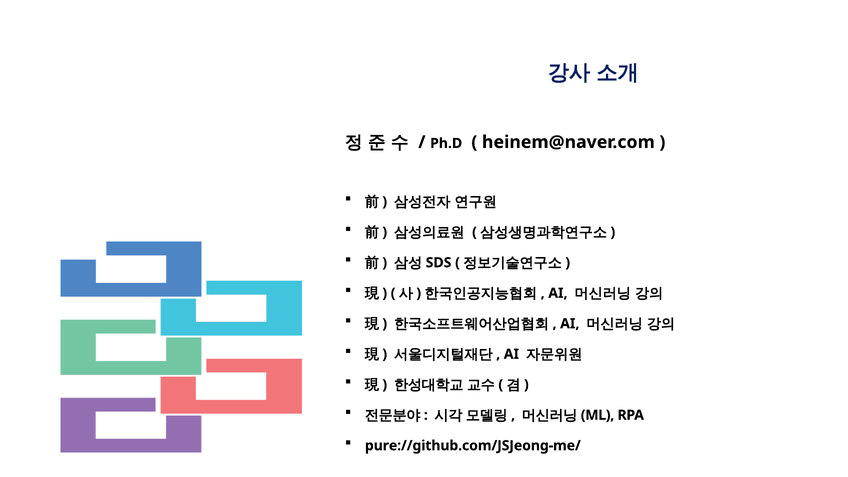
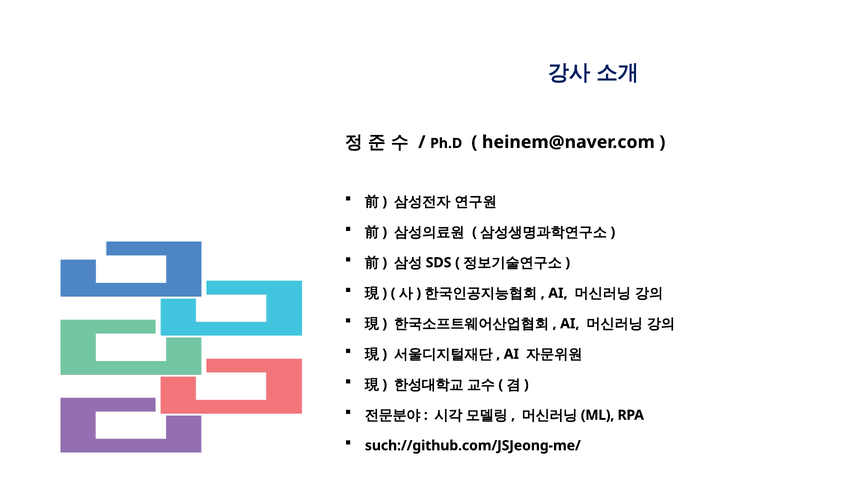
pure://github.com/JSJeong-me/: pure://github.com/JSJeong-me/ -> such://github.com/JSJeong-me/ (473, 446)
